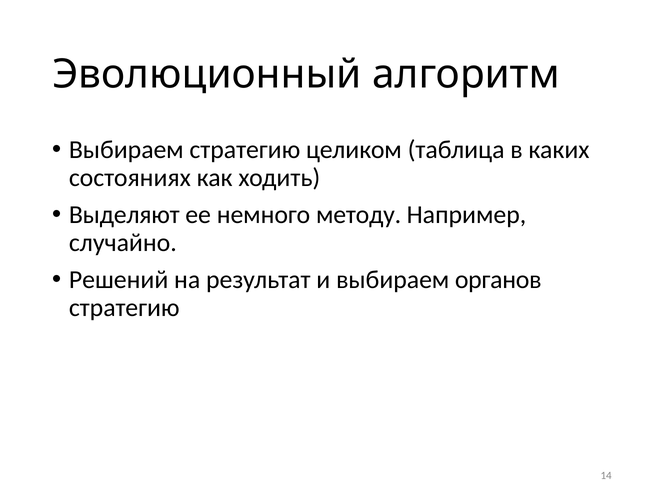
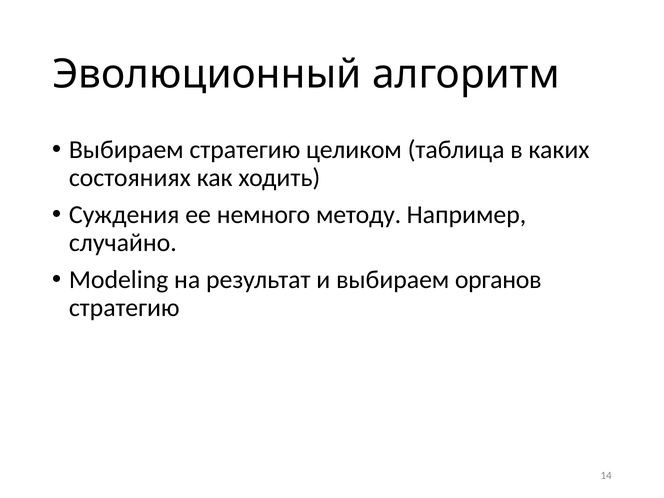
Выделяют: Выделяют -> Суждения (124, 215)
Решений: Решений -> Modeling (119, 280)
